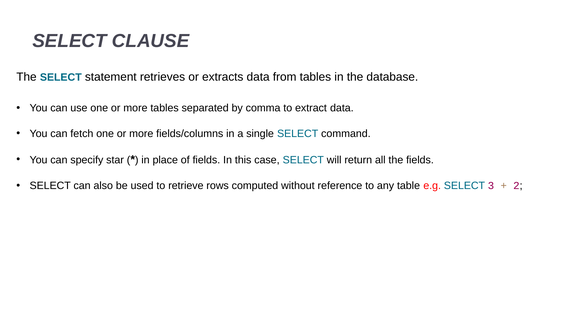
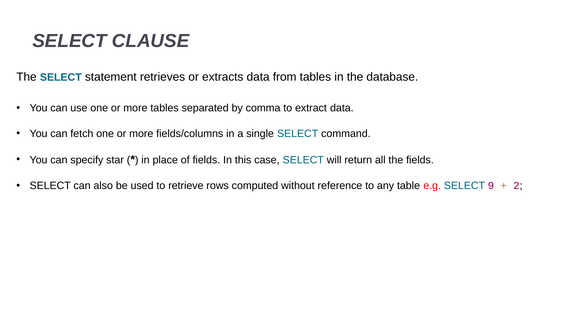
3: 3 -> 9 (491, 186)
